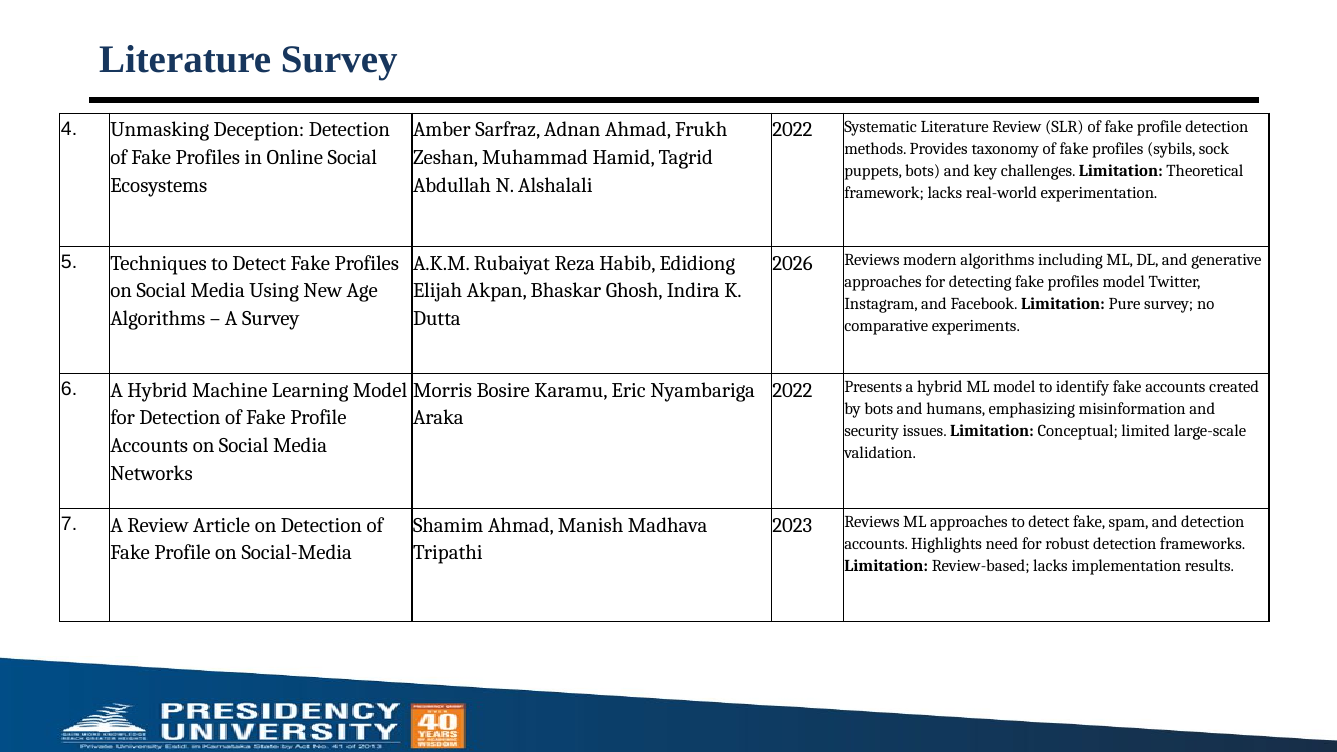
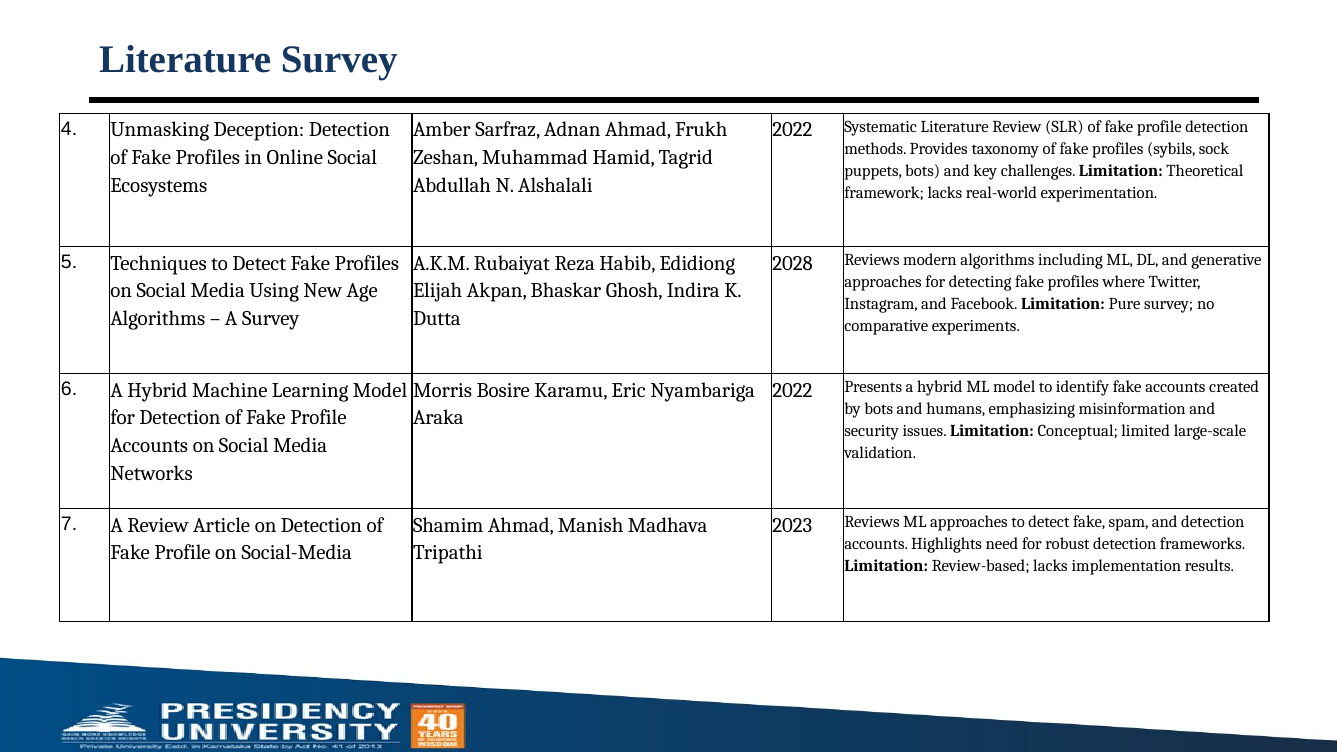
2026: 2026 -> 2028 (792, 263)
profiles model: model -> where (1124, 282)
